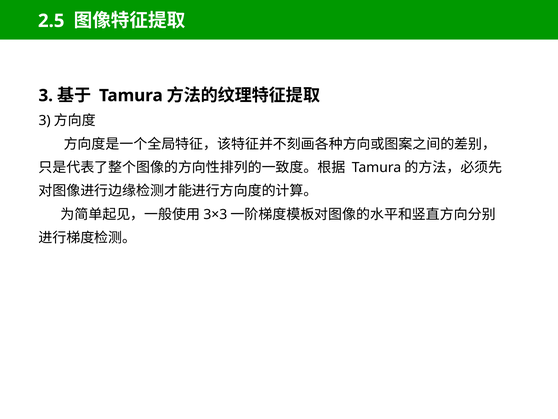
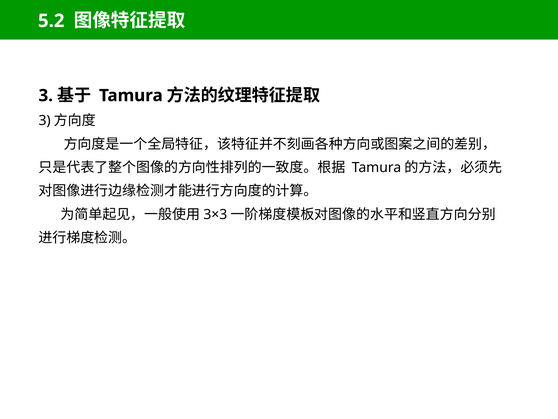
2.5: 2.5 -> 5.2 (51, 21)
